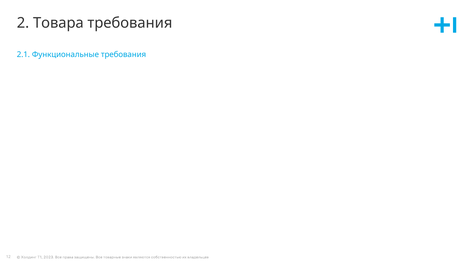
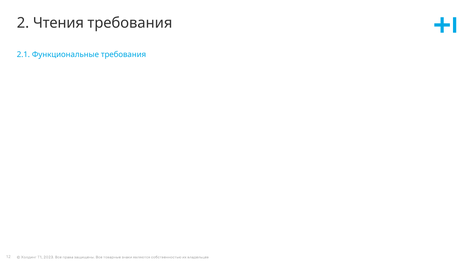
Товара: Товара -> Чтения (58, 23)
